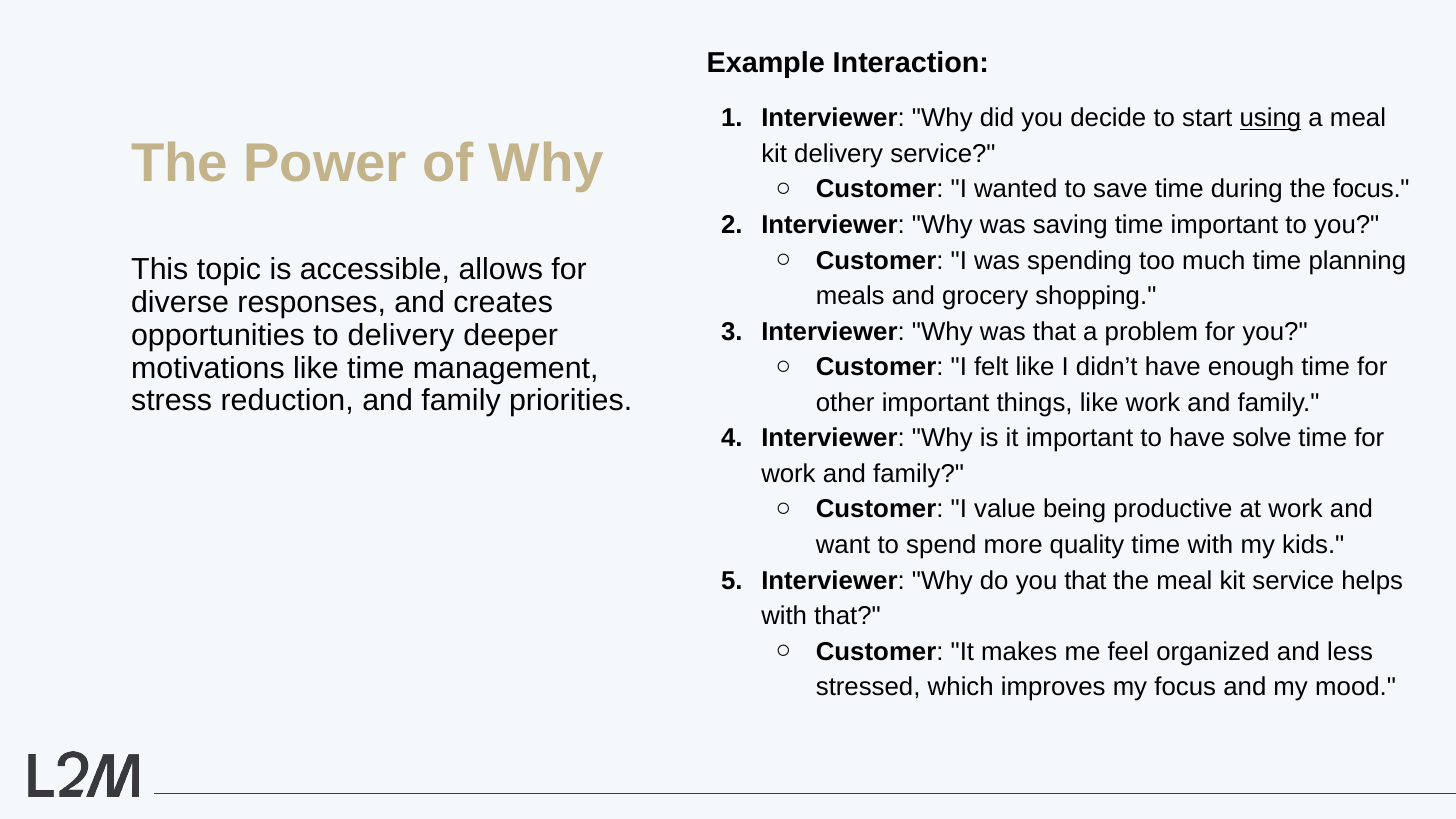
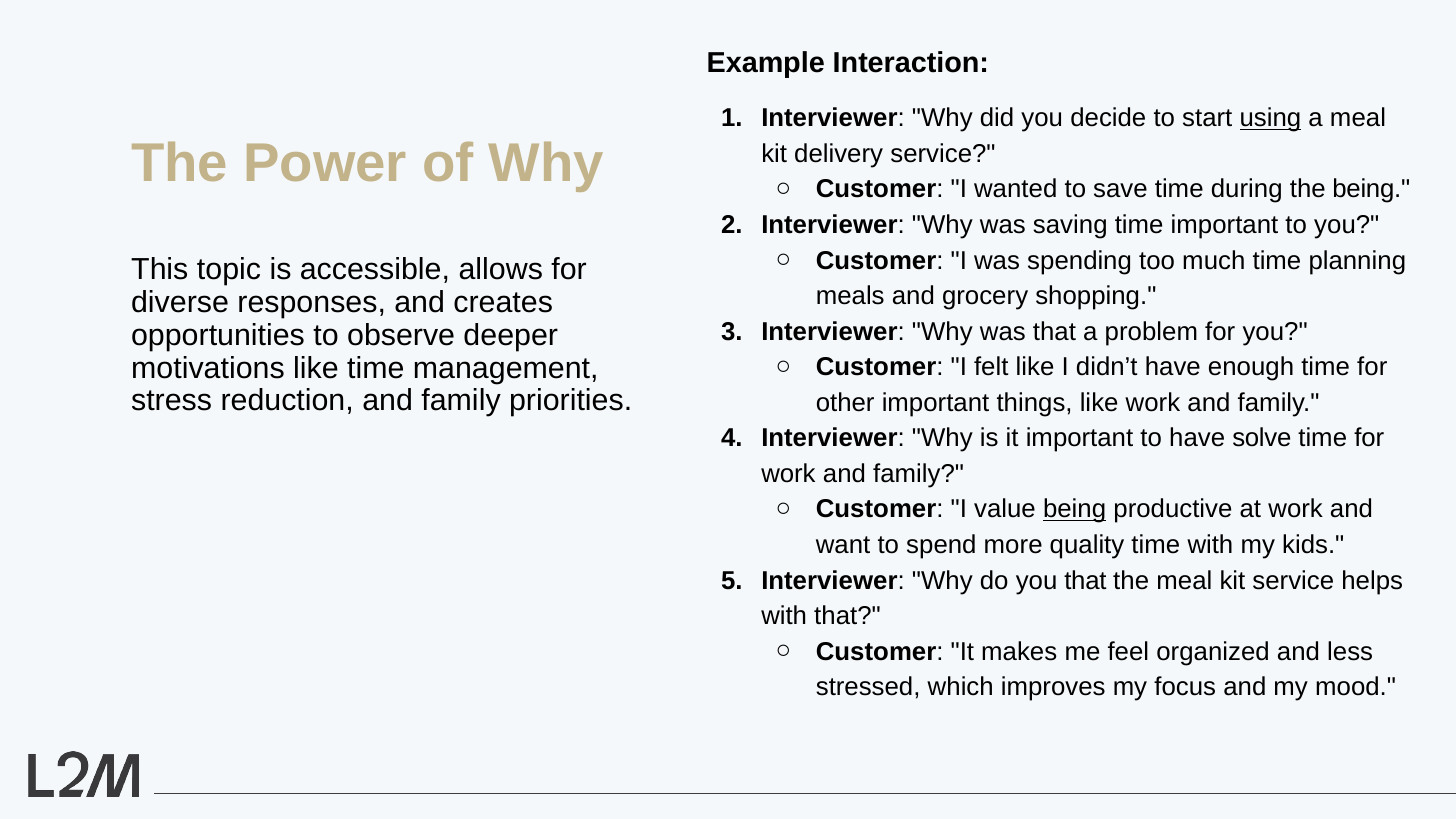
the focus: focus -> being (1371, 189)
to delivery: delivery -> observe (401, 335)
being underline: none -> present (1075, 509)
